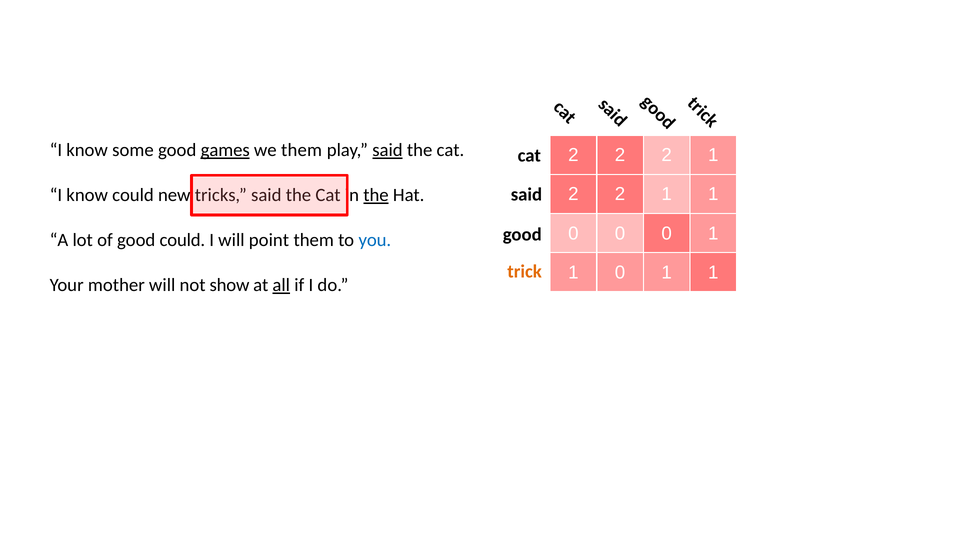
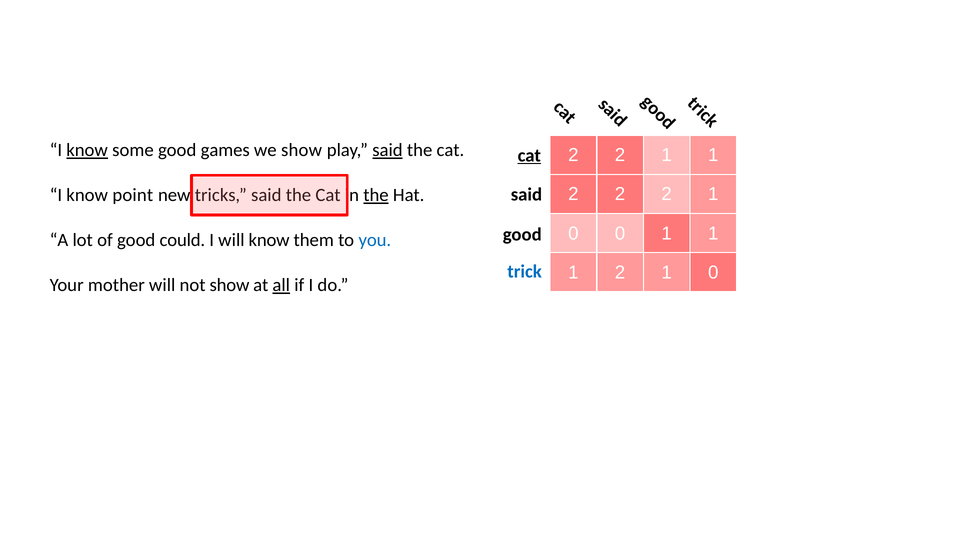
know underline: none -> present (87, 150)
games underline: present -> none (225, 150)
we them: them -> show (302, 150)
2: 2 -> 1 (667, 155)
cat underline: none -> present (529, 155)
1: 1 -> 2 (667, 194)
know could: could -> point (133, 195)
0 0 0: 0 -> 1 (667, 233)
will point: point -> know (269, 240)
0: 0 -> 2 (620, 272)
1: 1 -> 0 (713, 272)
trick colour: orange -> blue (525, 271)
